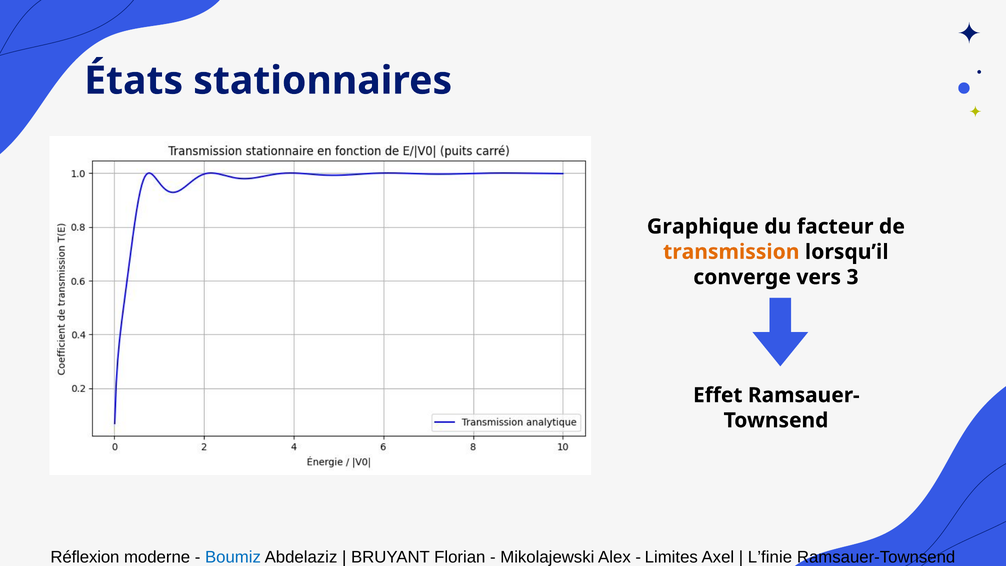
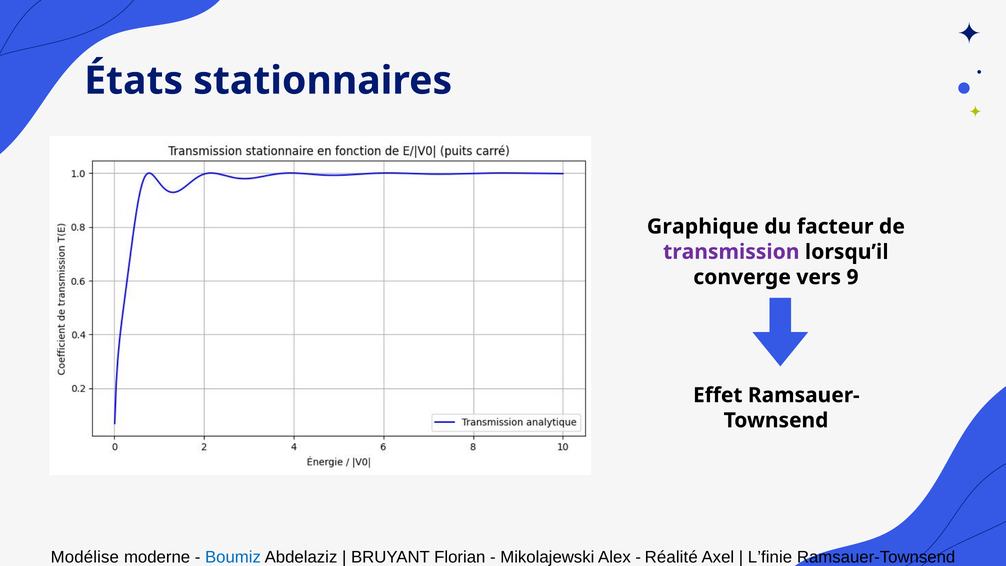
transmission colour: orange -> purple (731, 252)
3: 3 -> 9 (853, 277)
Réflexion: Réflexion -> Modélise (85, 557)
Limites: Limites -> Réalité (671, 557)
